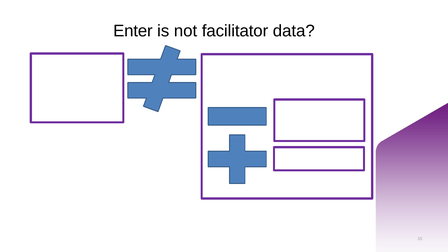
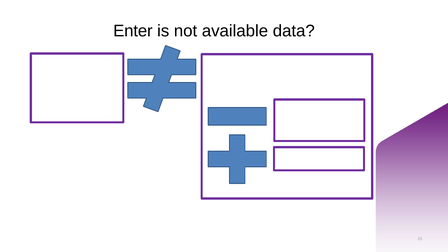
facilitator: facilitator -> available (235, 31)
